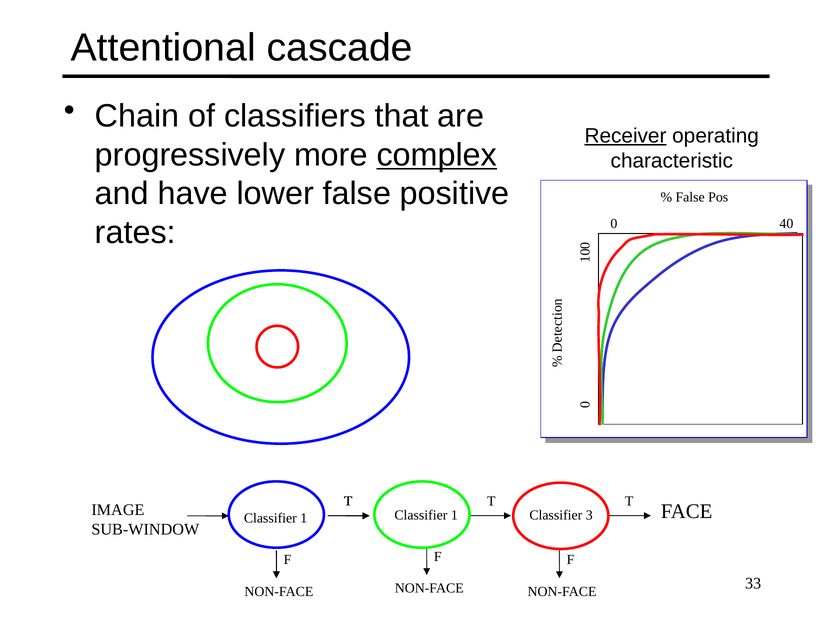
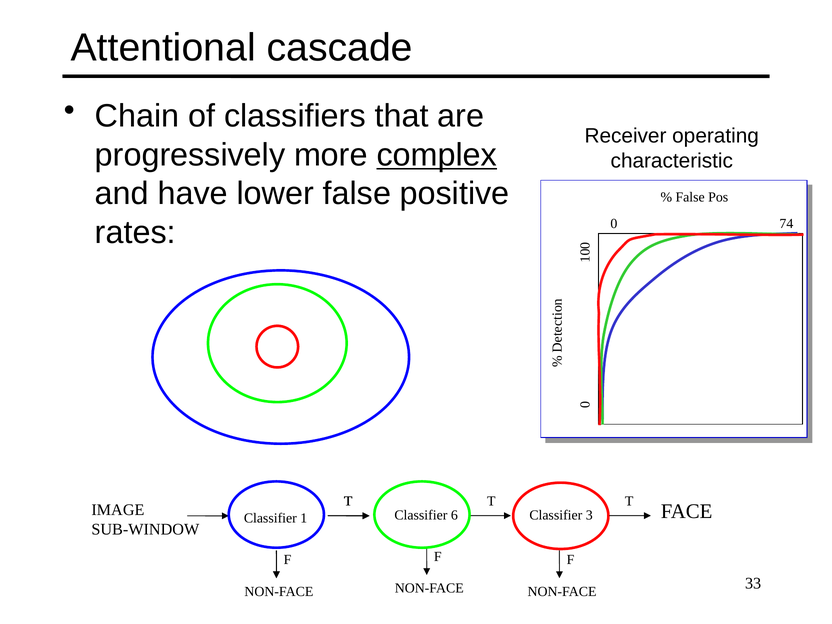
Receiver underline: present -> none (625, 136)
40: 40 -> 74 (786, 224)
1: 1 -> 6 (454, 515)
